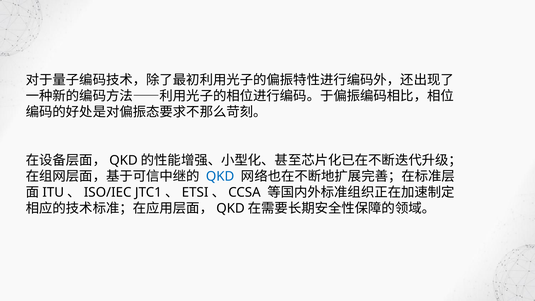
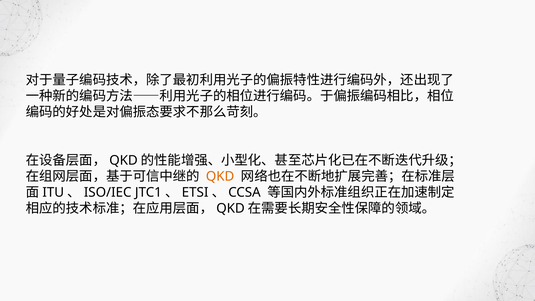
QKD colour: blue -> orange (220, 176)
